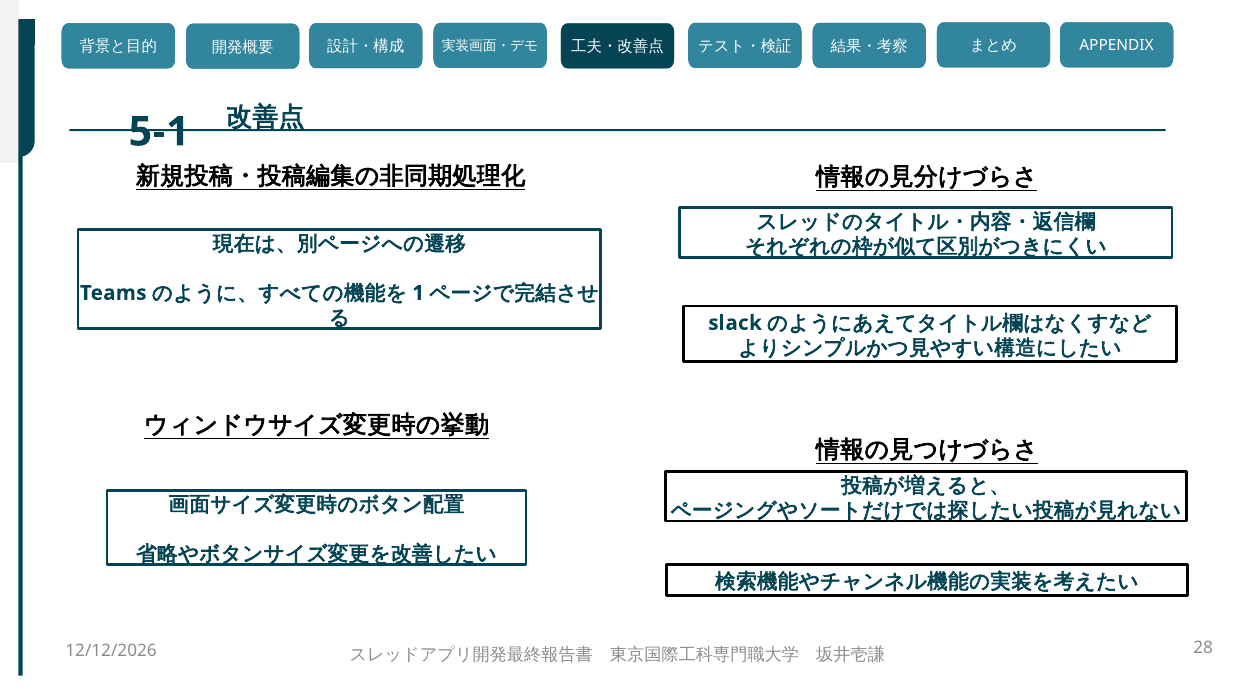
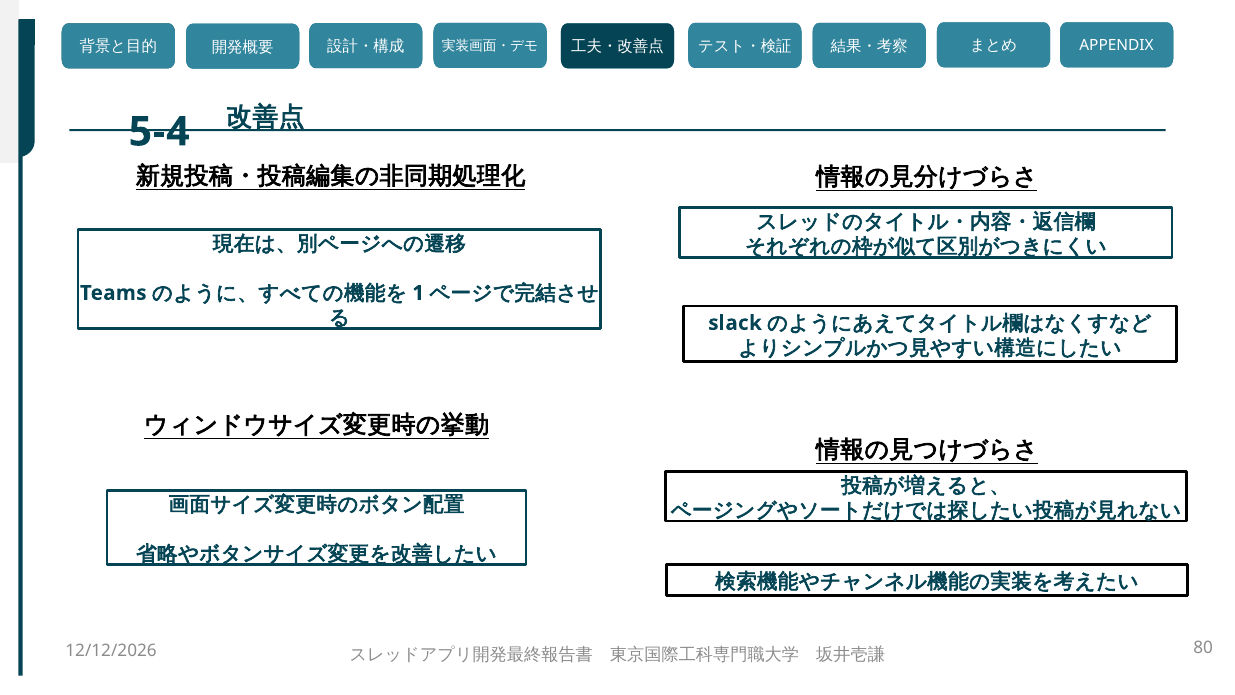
5-1: 5-1 -> 5-4 (159, 132)
28: 28 -> 80 (1203, 647)
